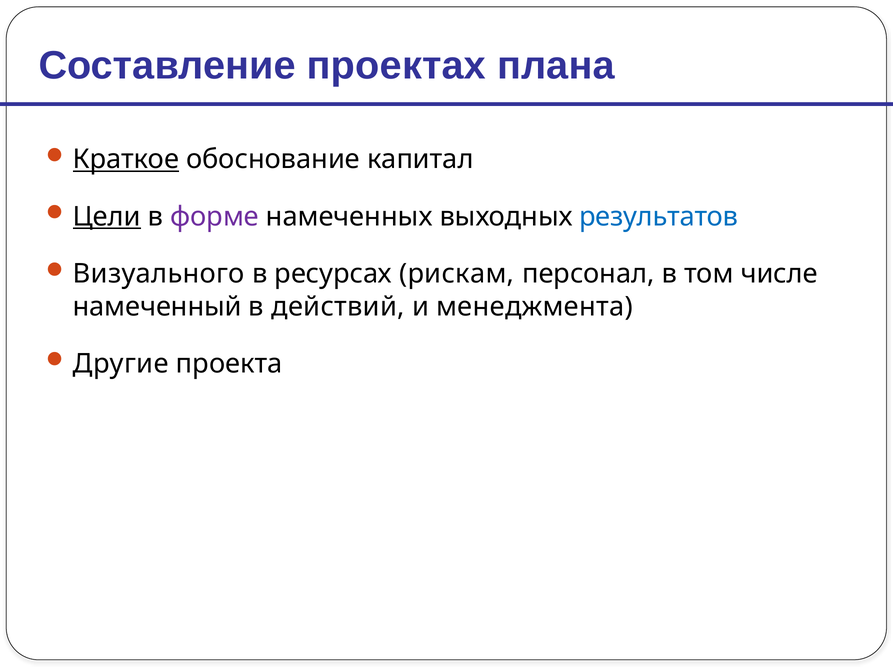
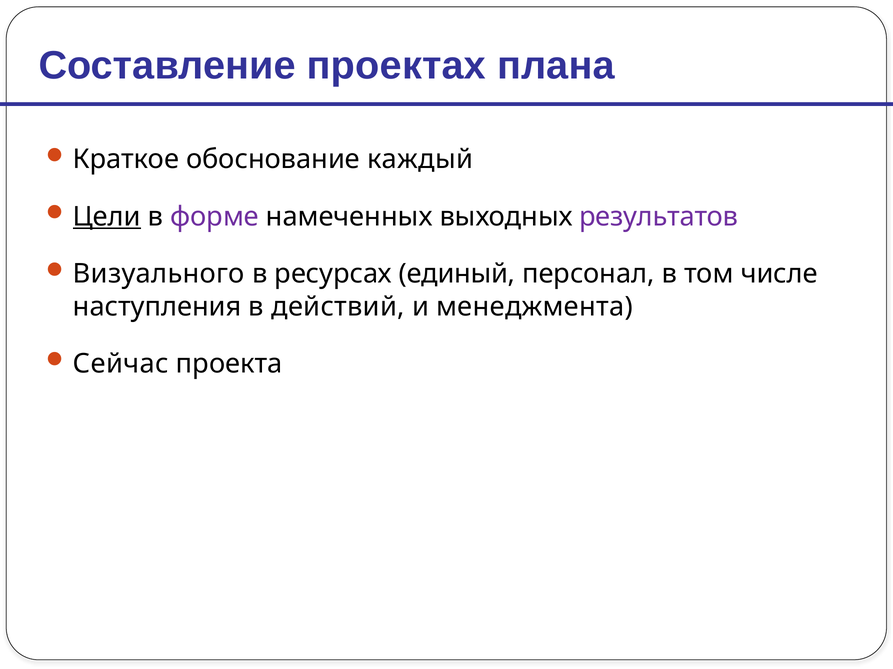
Краткое underline: present -> none (126, 160)
капитал: капитал -> каждый (420, 160)
результатов colour: blue -> purple (659, 217)
рискам: рискам -> единый (457, 274)
намеченный: намеченный -> наступления (157, 307)
Другие: Другие -> Сейчас (121, 364)
